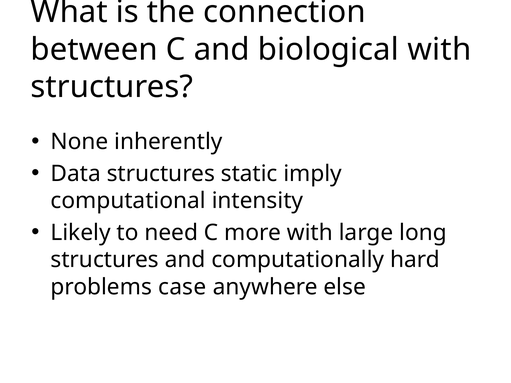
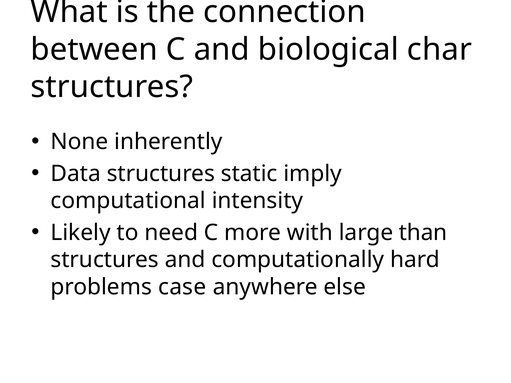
biological with: with -> char (439, 49)
long: long -> than (423, 233)
